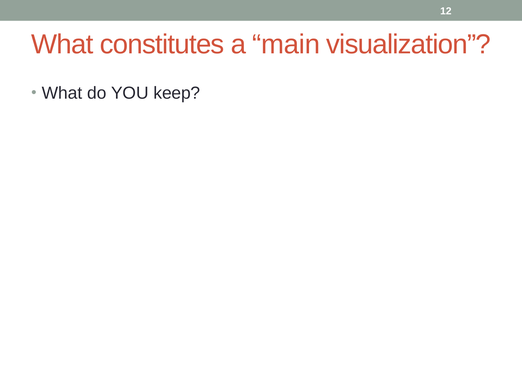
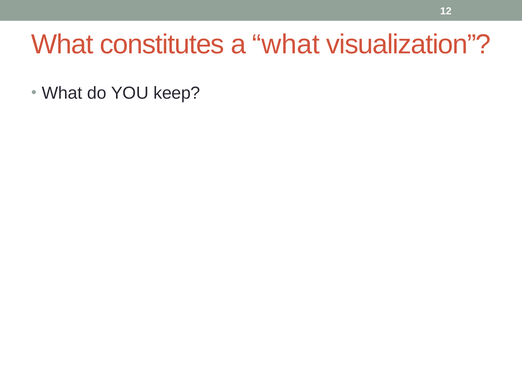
a main: main -> what (286, 44)
